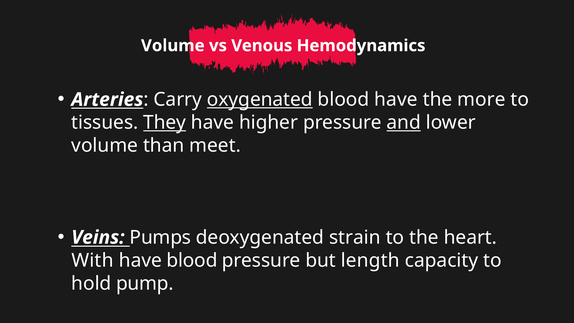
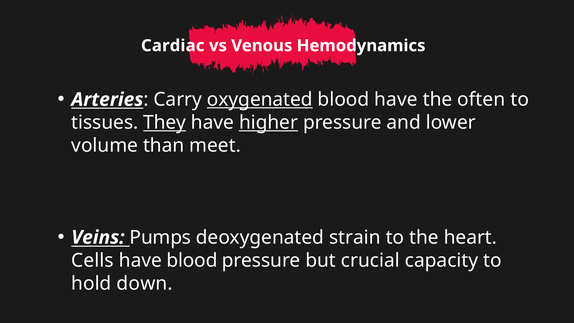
Volume: Volume -> Cardiac (173, 46)
more: more -> often (481, 100)
higher underline: none -> present (269, 122)
and underline: present -> none (404, 122)
With: With -> Cells (93, 260)
length: length -> crucial (370, 260)
pump: pump -> down (145, 283)
